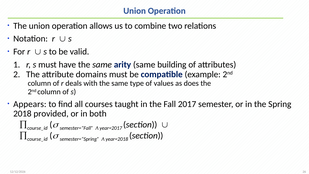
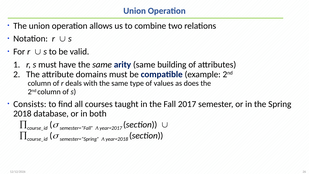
Appears: Appears -> Consists (30, 104)
provided: provided -> database (51, 114)
